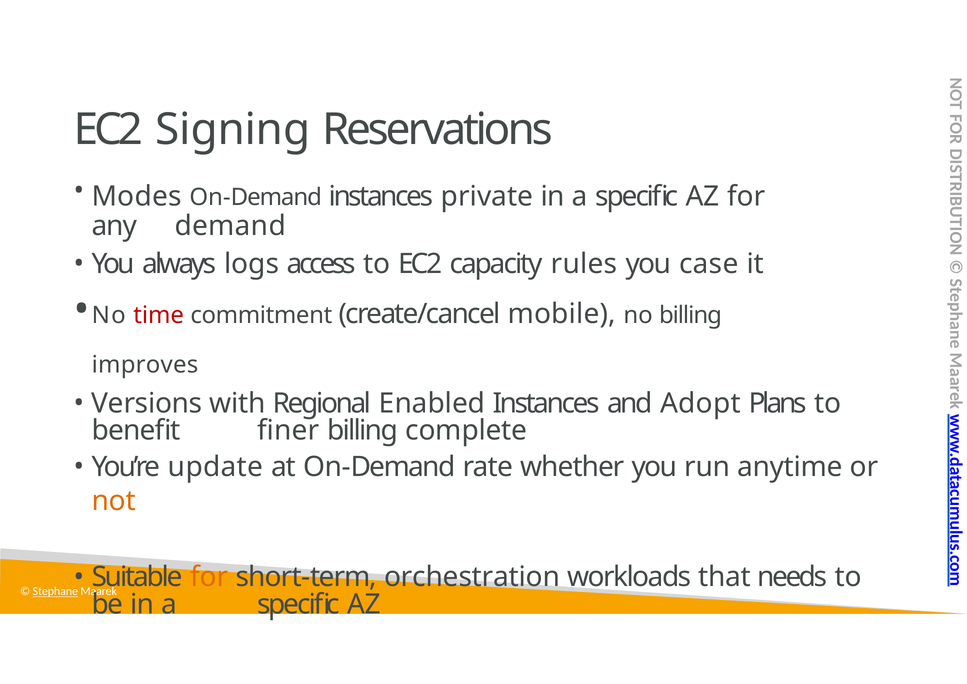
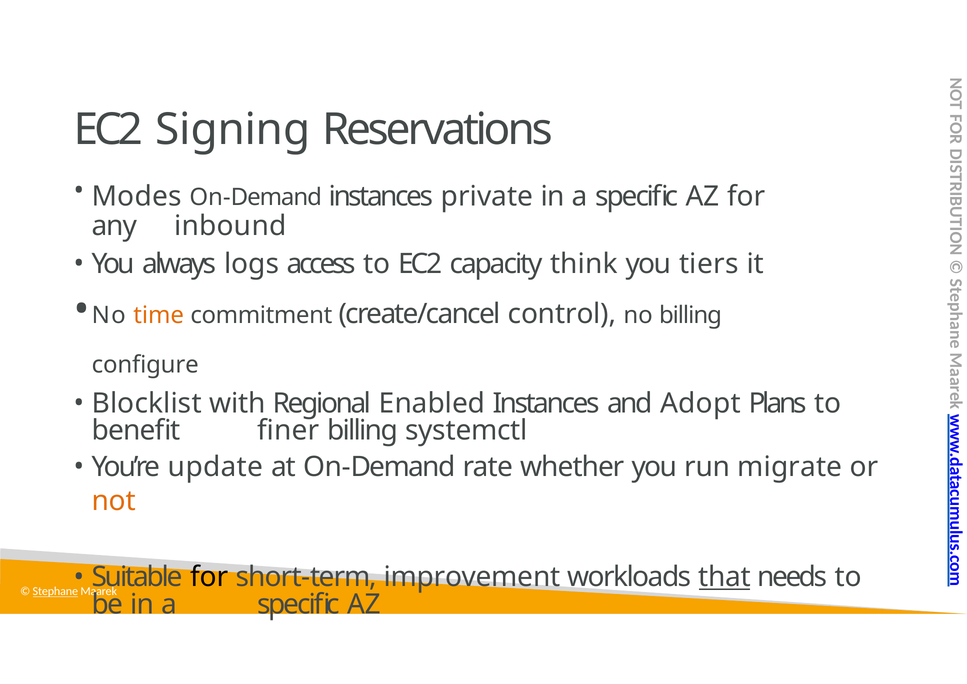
demand: demand -> inbound (230, 226)
rules: rules -> think (584, 264)
case: case -> tiers (709, 264)
time colour: red -> orange (159, 315)
mobile: mobile -> control (562, 314)
improves: improves -> configure (145, 365)
Versions: Versions -> Blocklist (147, 403)
complete: complete -> systemctl (466, 431)
anytime: anytime -> migrate (790, 467)
for colour: orange -> black (209, 577)
orchestration: orchestration -> improvement (472, 577)
that underline: none -> present (725, 577)
